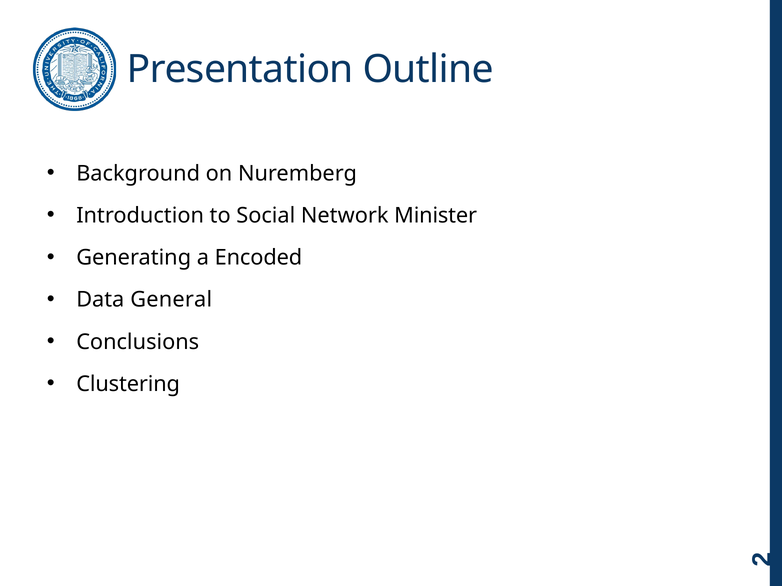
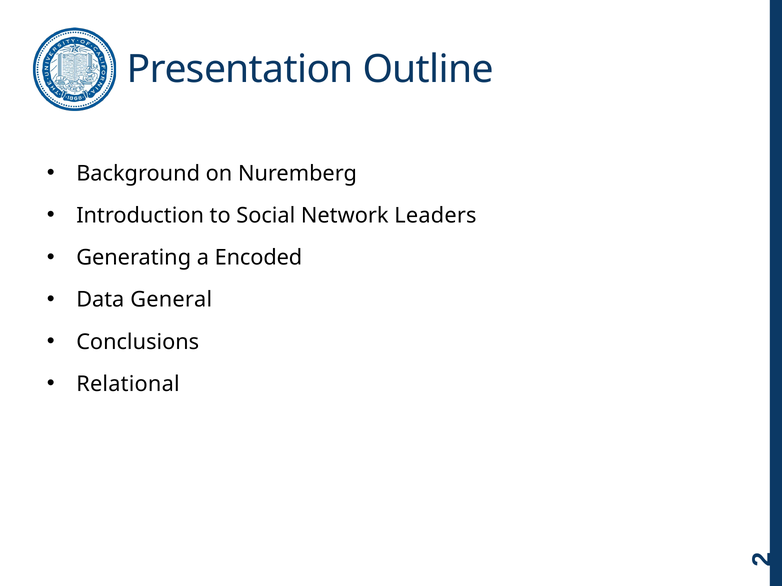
Minister: Minister -> Leaders (435, 216)
Clustering: Clustering -> Relational (128, 384)
